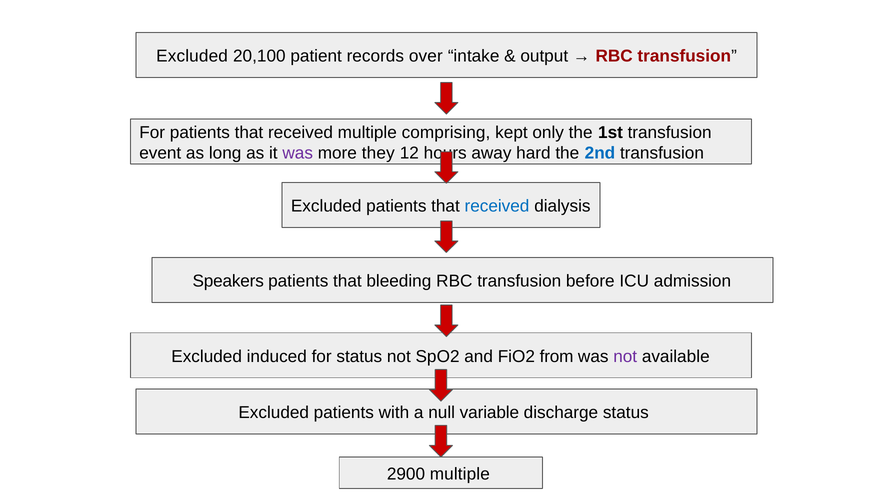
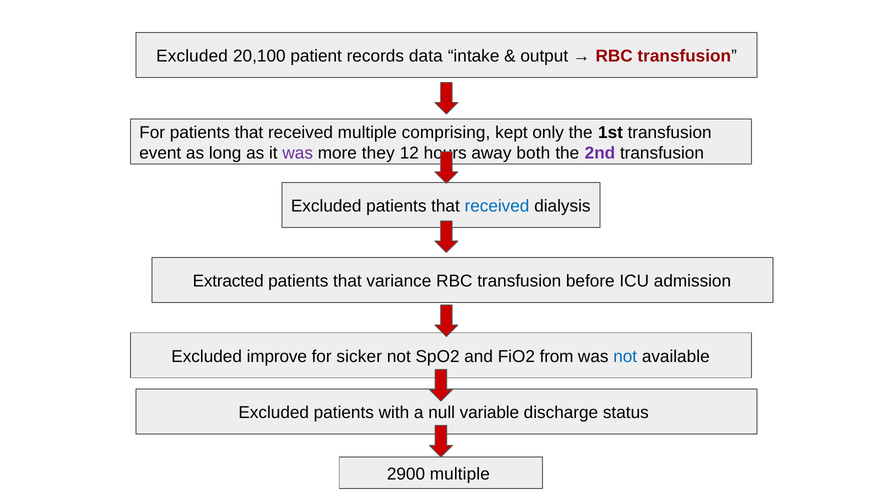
over: over -> data (426, 56)
hard: hard -> both (533, 153)
2nd colour: blue -> purple (600, 153)
Speakers: Speakers -> Extracted (228, 281)
bleeding: bleeding -> variance (399, 281)
induced: induced -> improve (277, 357)
for status: status -> sicker (359, 357)
not colour: purple -> blue (625, 357)
